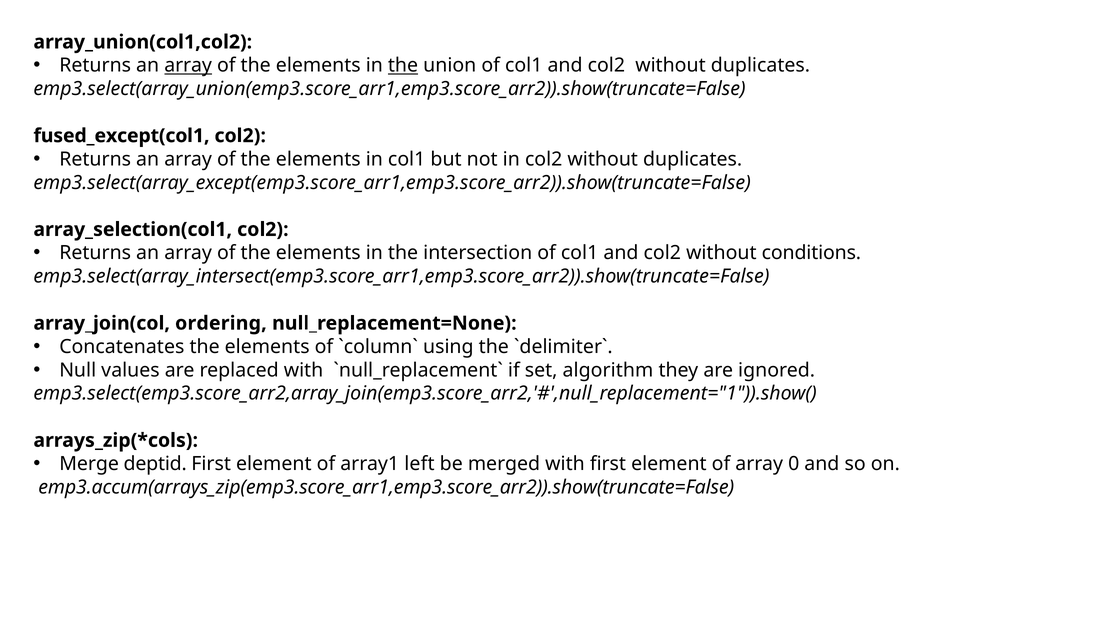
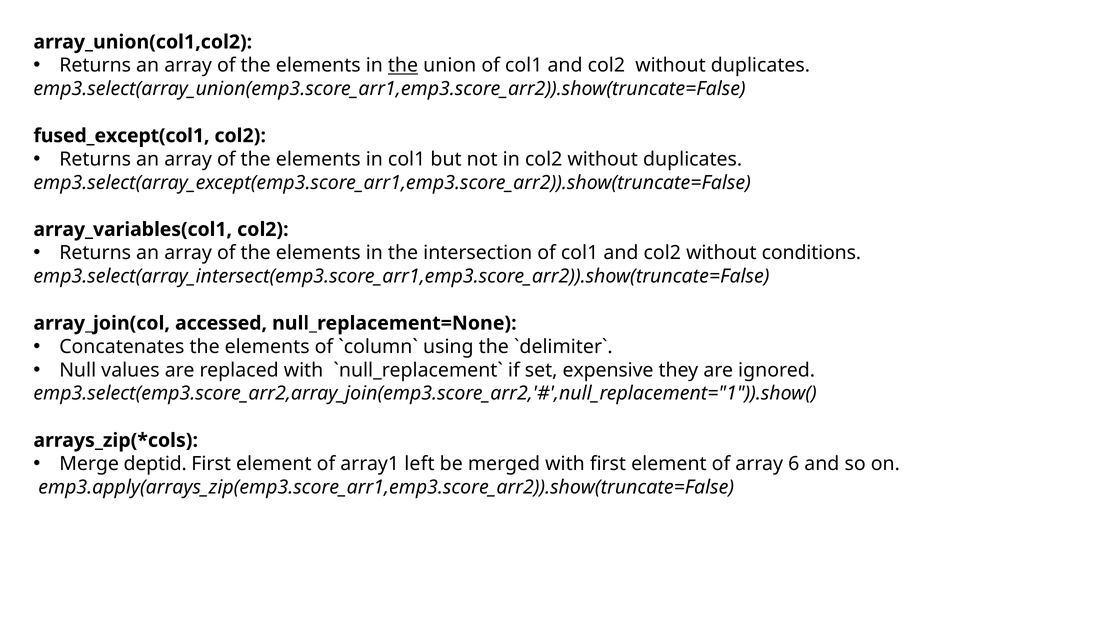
array underline: present -> none (188, 65)
array_selection(col1: array_selection(col1 -> array_variables(col1 (133, 229)
ordering: ordering -> accessed (221, 323)
algorithm: algorithm -> expensive (608, 370)
0: 0 -> 6 (794, 464)
emp3.accum(arrays_zip(emp3.score_arr1,emp3.score_arr2)).show(truncate=False: emp3.accum(arrays_zip(emp3.score_arr1,emp3.score_arr2)).show(truncate=False -> emp3.apply(arrays_zip(emp3.score_arr1,emp3.score_arr2)).show(truncate=False (386, 487)
